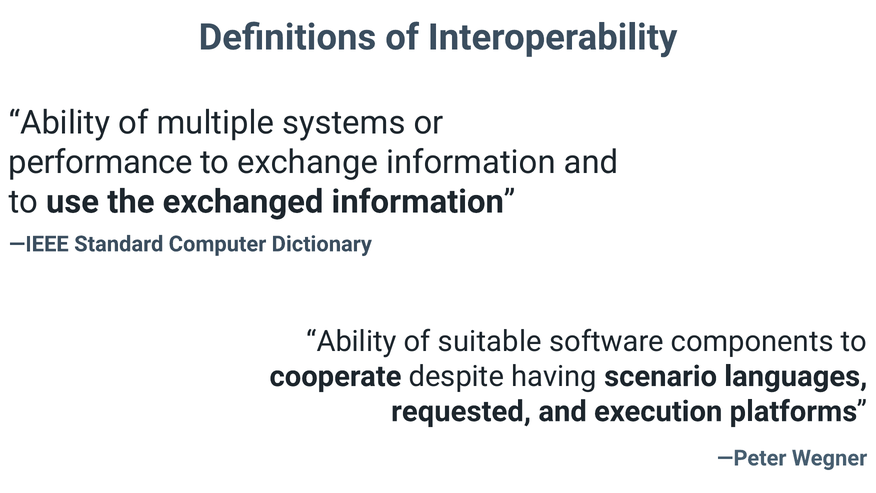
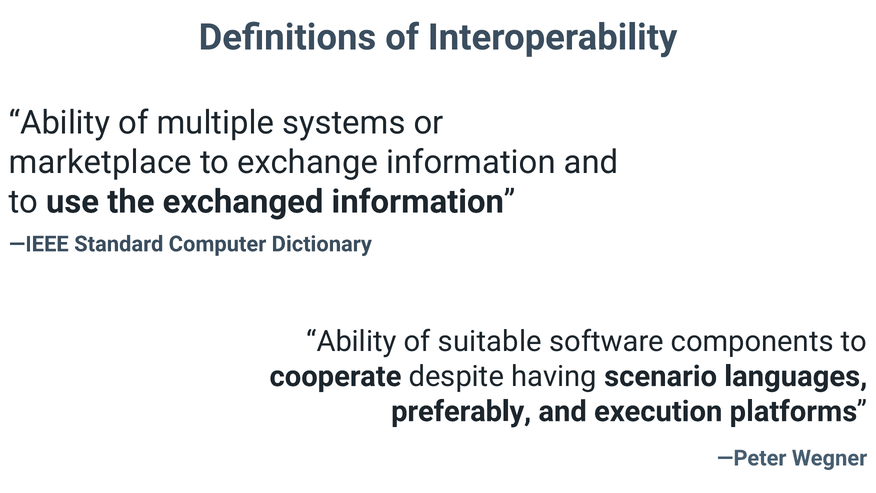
performance: performance -> marketplace (100, 162)
requested: requested -> preferably (461, 411)
